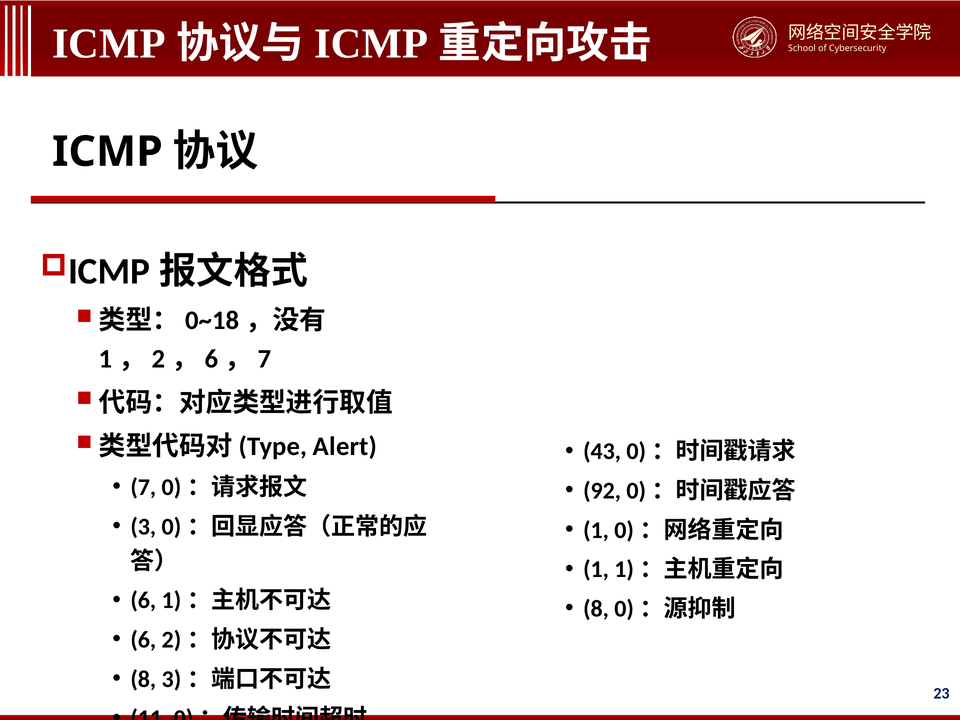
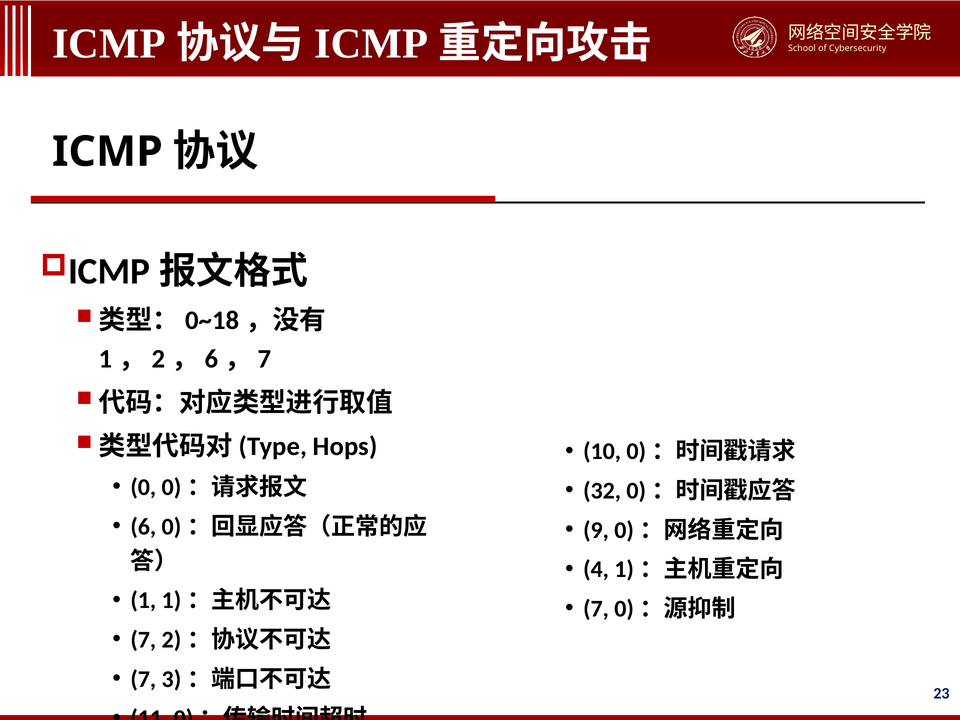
Alert: Alert -> Hops (345, 446)
43: 43 -> 10 (602, 451)
7: 7 -> 0 (143, 487)
92: 92 -> 32 (602, 491)
3: 3 -> 6 (143, 527)
1: 1 -> 9 (596, 530)
1: 1 -> 4 (596, 569)
6: 6 -> 1 (143, 600)
8: 8 -> 7 (596, 609)
6: 6 -> 7 (143, 640)
8: 8 -> 7 (143, 679)
